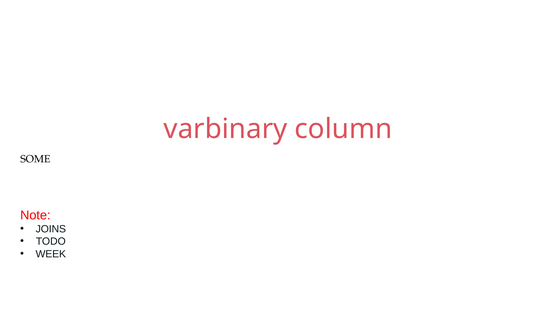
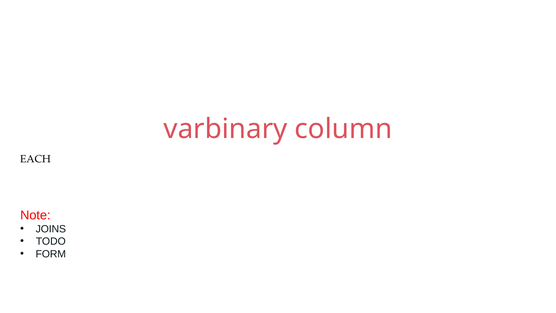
SOME: SOME -> EACH (35, 159)
WEEK: WEEK -> FORM (51, 254)
